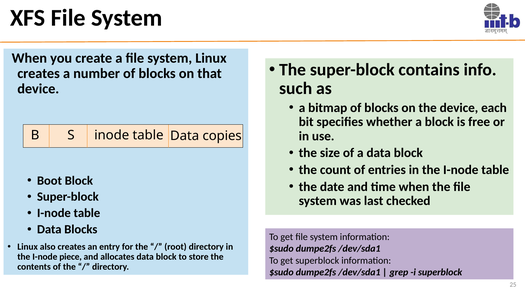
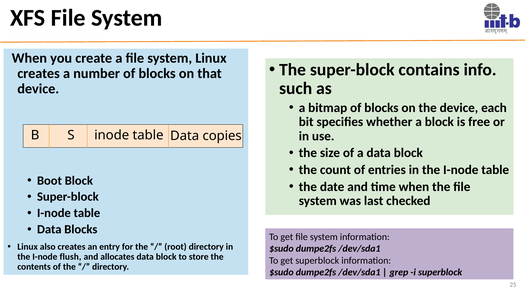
piece: piece -> flush (70, 257)
